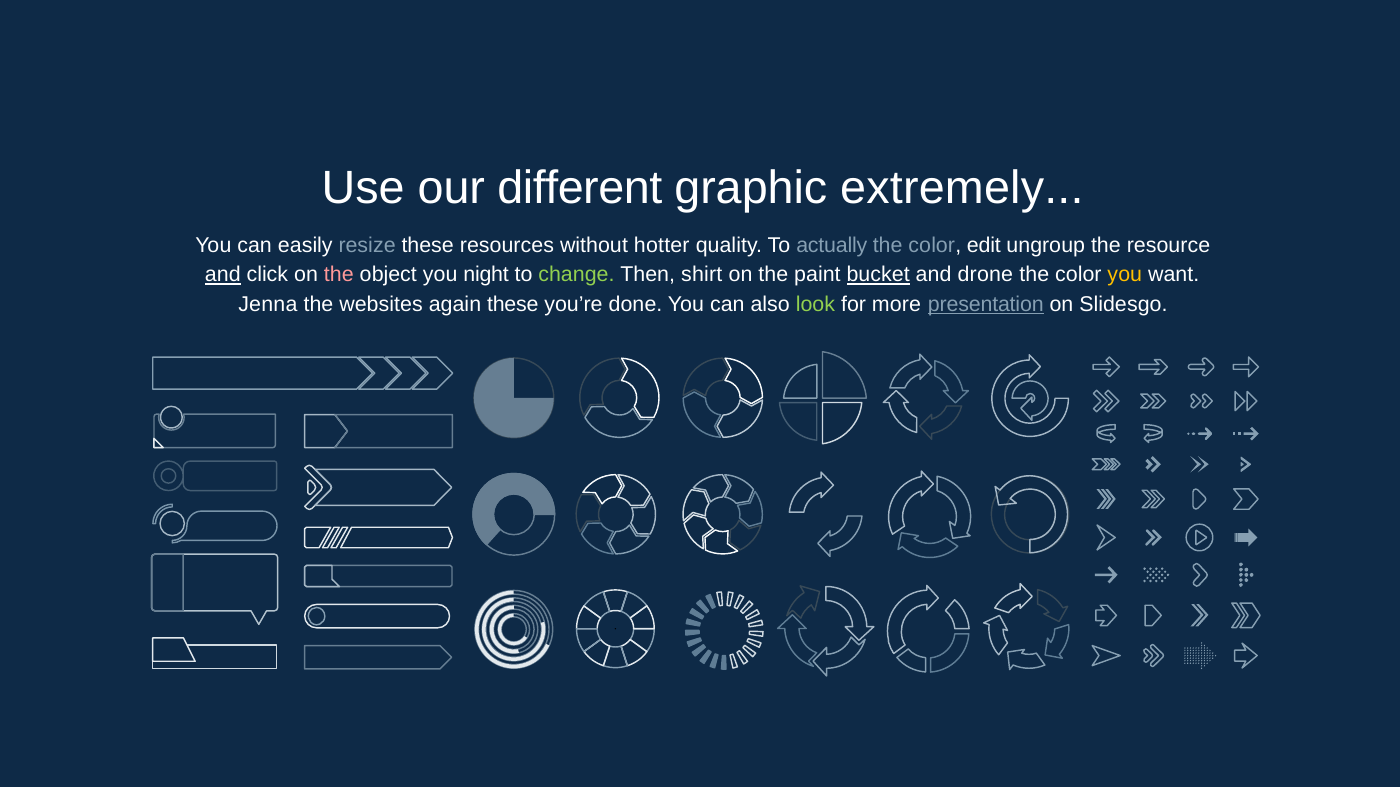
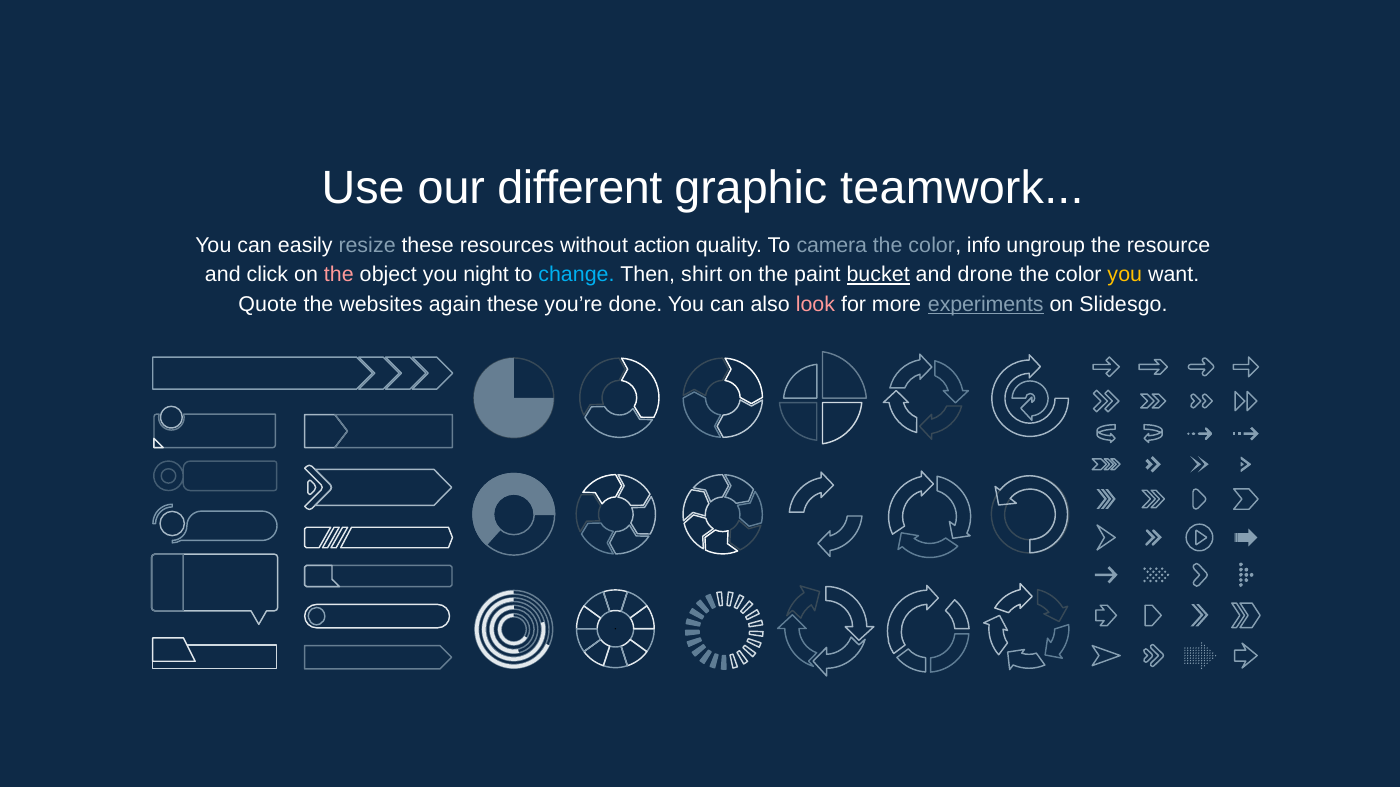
extremely: extremely -> teamwork (962, 188)
hotter: hotter -> action (662, 246)
actually: actually -> camera (832, 246)
edit: edit -> info (984, 246)
and underline: present -> none (223, 275)
change colour: light green -> light blue (576, 275)
Jenna: Jenna -> Quote (268, 305)
look colour: light green -> pink (815, 305)
presentation: presentation -> experiments (986, 305)
